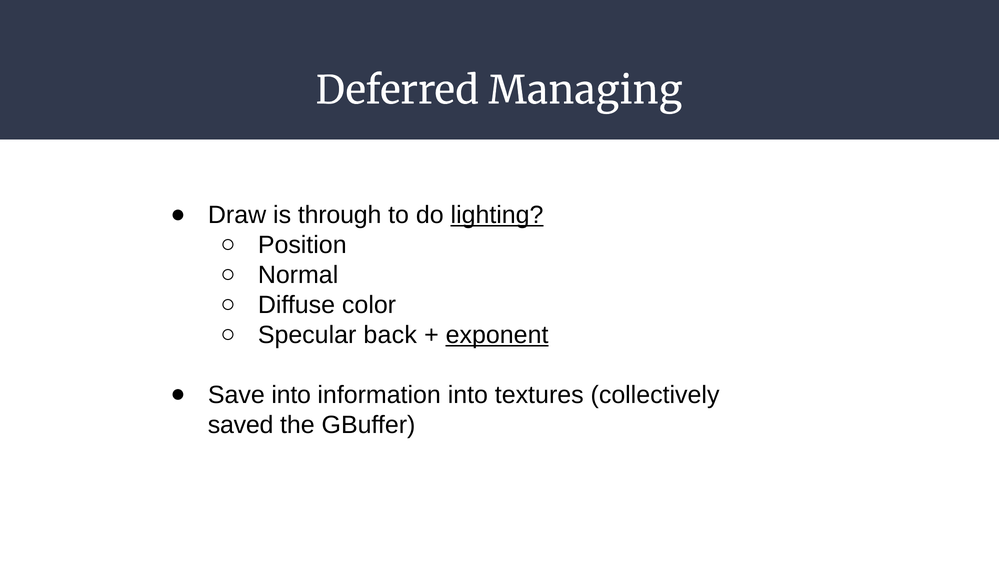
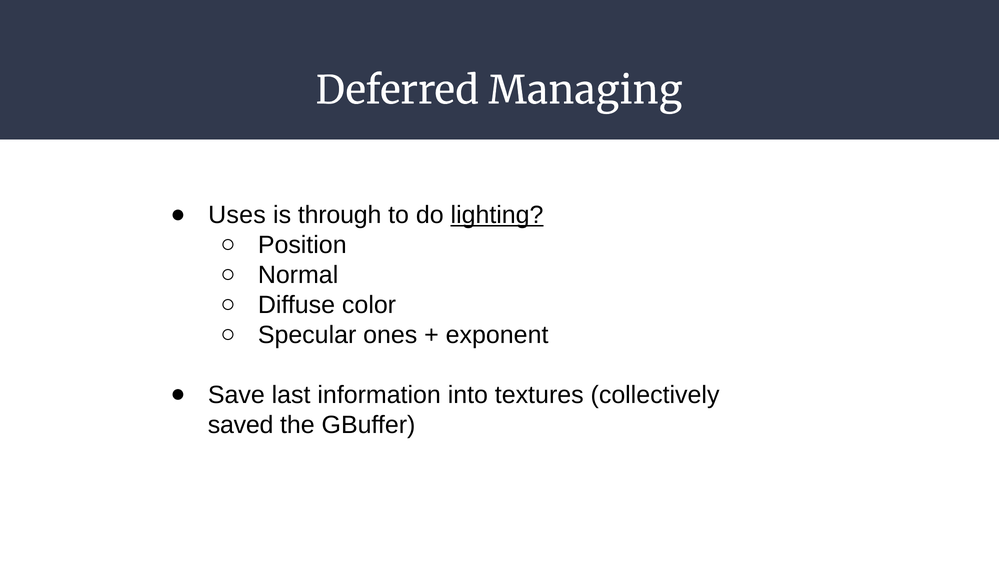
Draw: Draw -> Uses (237, 215)
back: back -> ones (390, 335)
exponent underline: present -> none (497, 335)
Save into: into -> last (291, 395)
